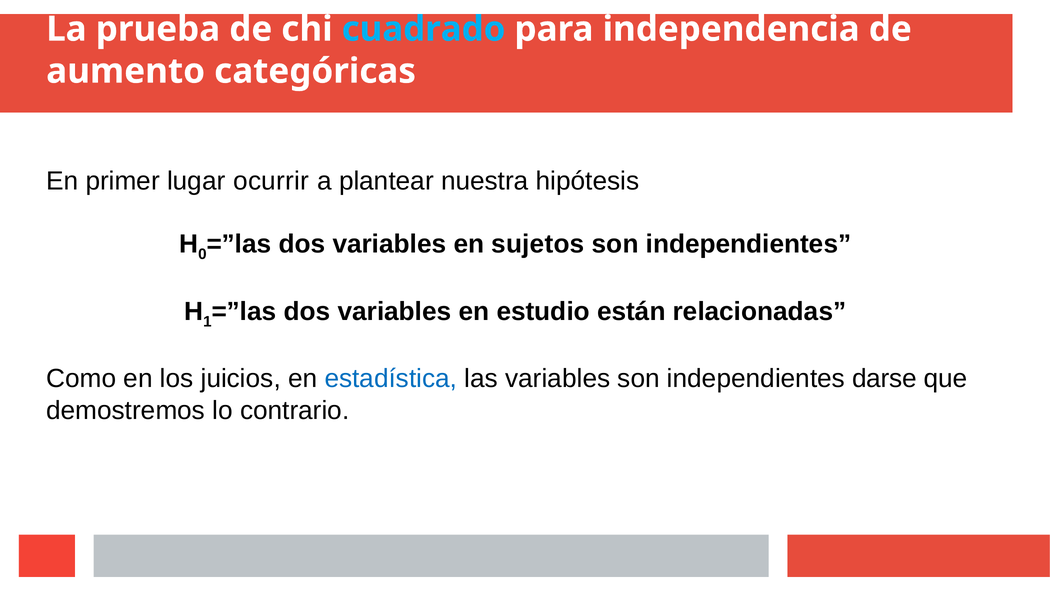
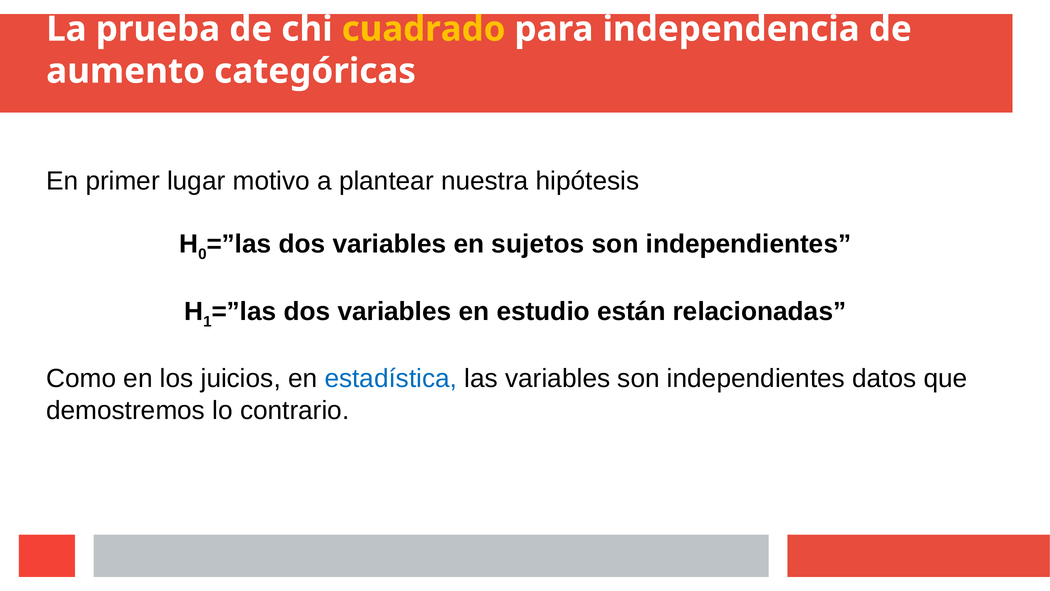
cuadrado colour: light blue -> yellow (424, 29)
ocurrir: ocurrir -> motivo (271, 181)
darse: darse -> datos (884, 379)
